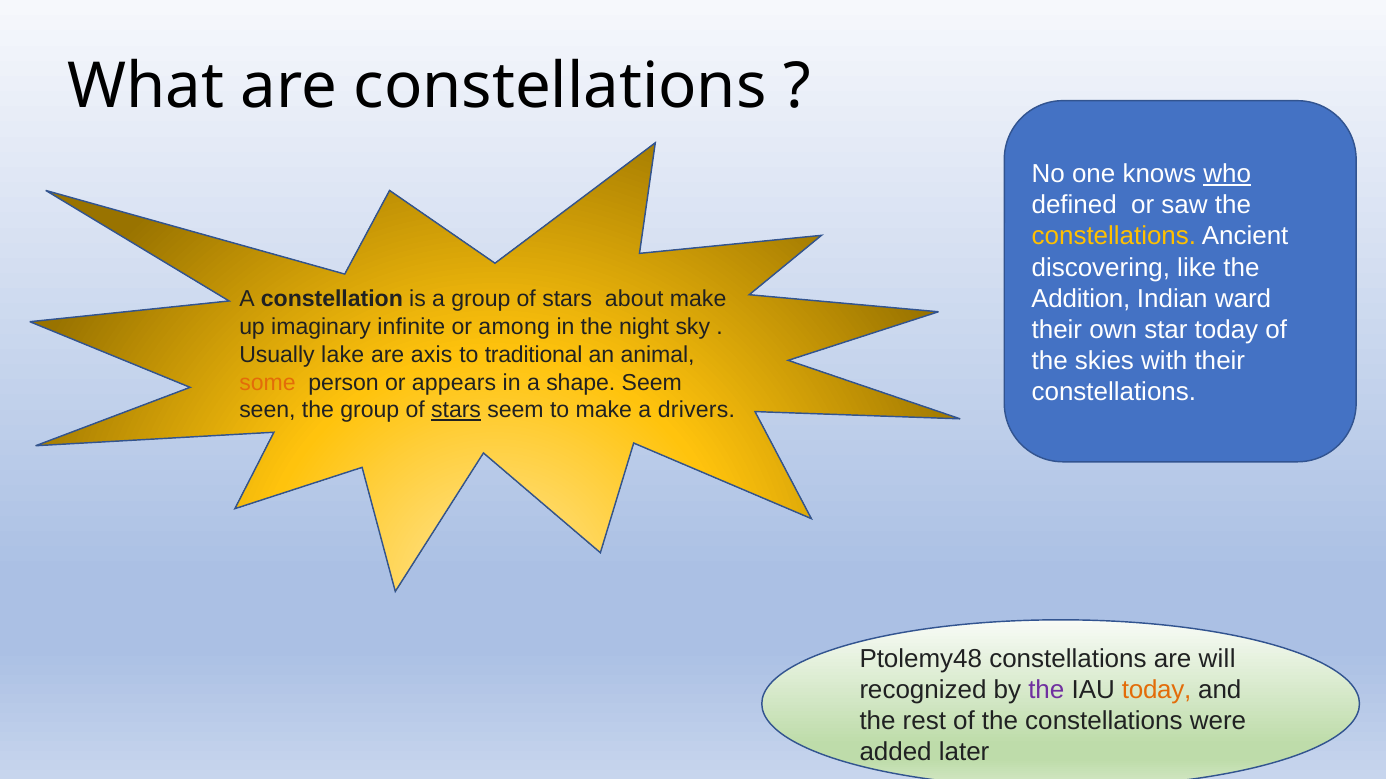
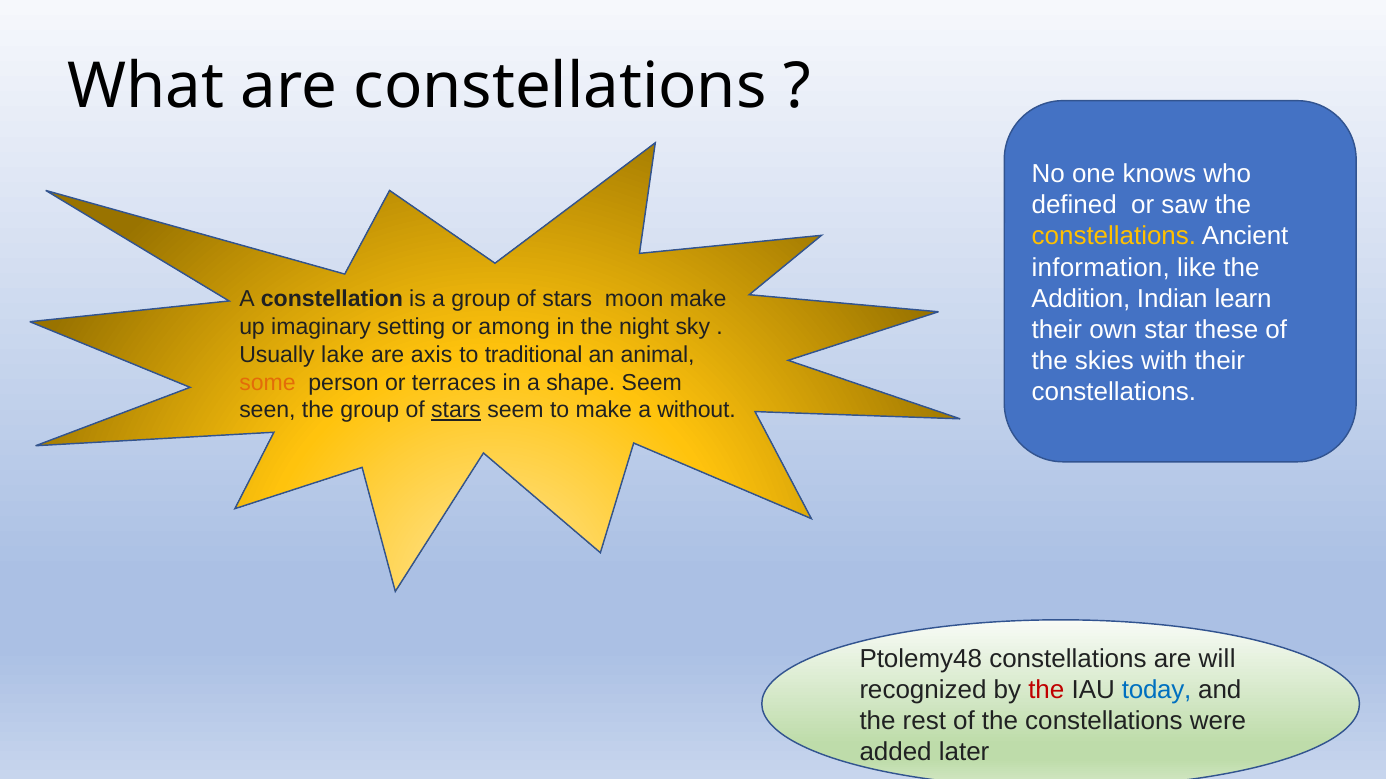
who underline: present -> none (1227, 174)
discovering: discovering -> information (1101, 268)
ward: ward -> learn (1243, 299)
about: about -> moon (634, 300)
infinite: infinite -> setting (411, 327)
star today: today -> these (1226, 330)
appears: appears -> terraces (454, 383)
drivers: drivers -> without (697, 410)
the colour: purple -> red (1046, 690)
today colour: orange -> blue (1157, 690)
